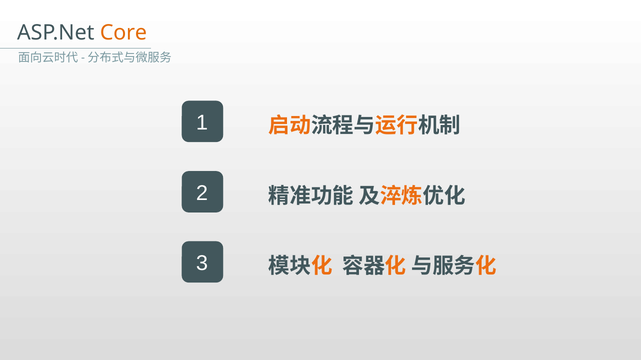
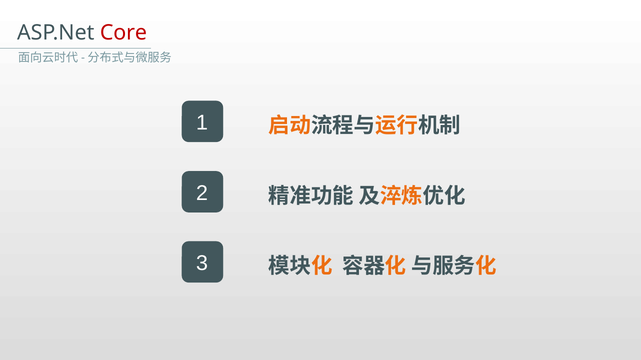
Core colour: orange -> red (123, 33)
